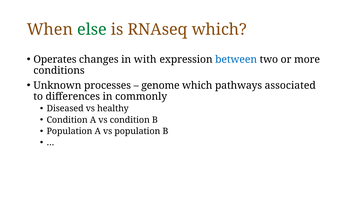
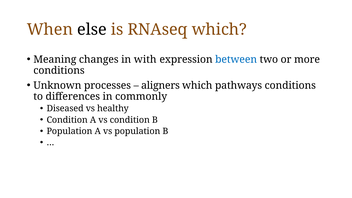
else colour: green -> black (92, 30)
Operates: Operates -> Meaning (55, 60)
genome: genome -> aligners (160, 85)
pathways associated: associated -> conditions (290, 85)
